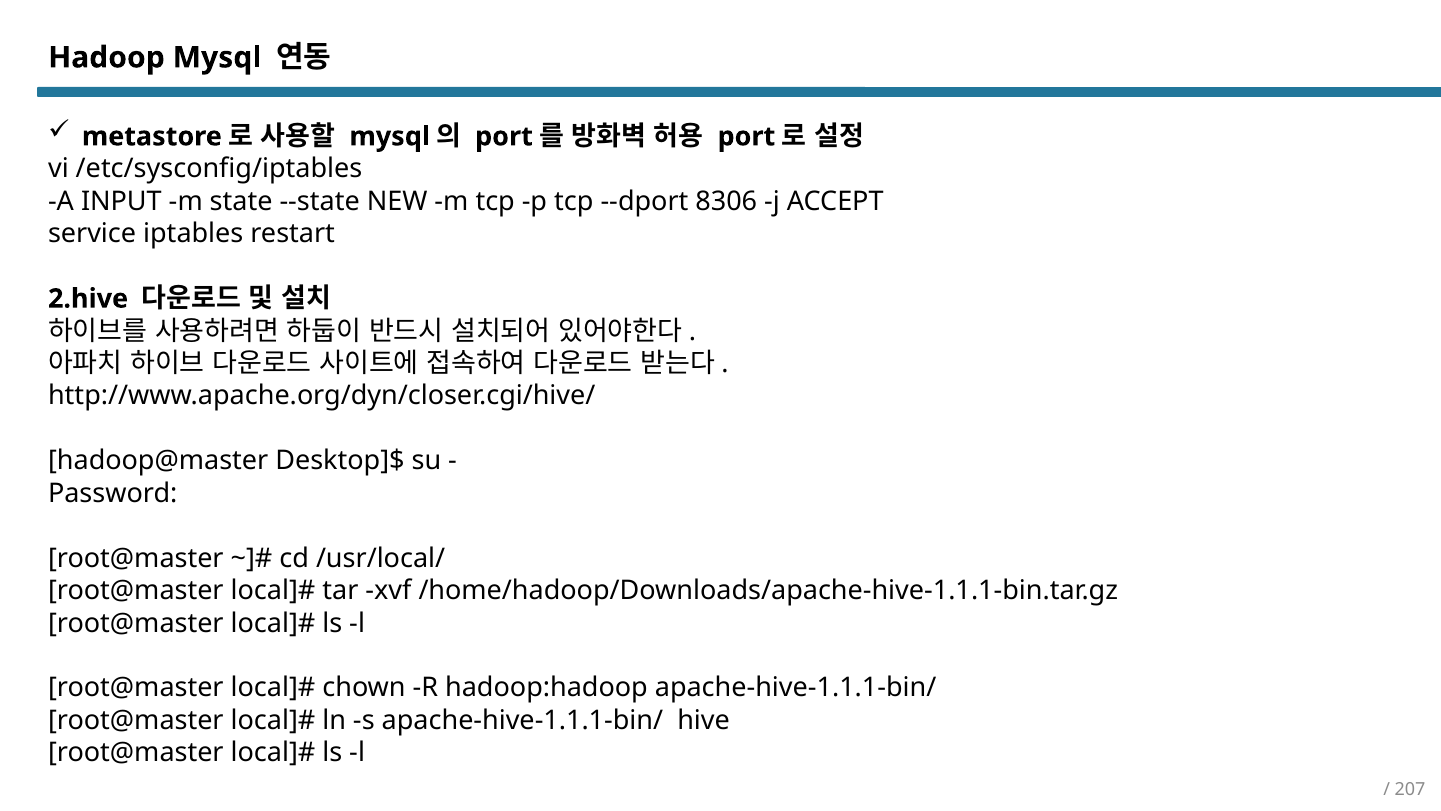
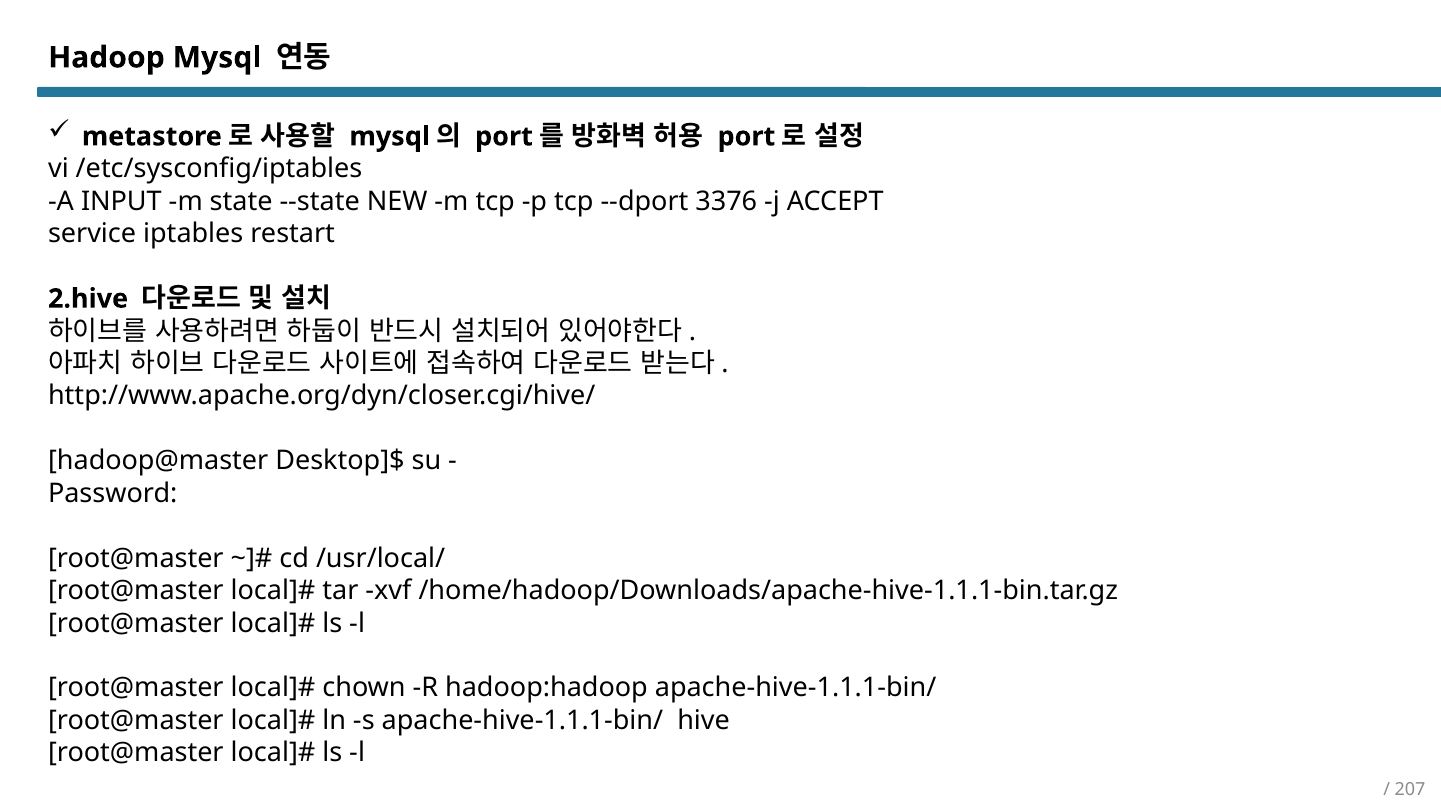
8306: 8306 -> 3376 (726, 201)
